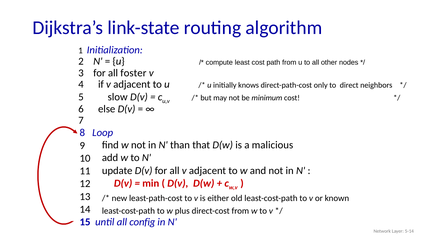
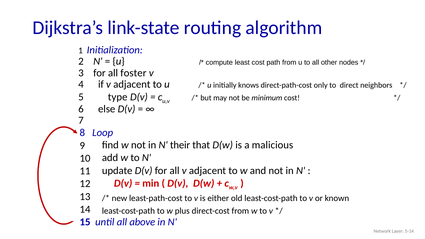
slow: slow -> type (118, 97)
than: than -> their (180, 145)
config: config -> above (142, 222)
